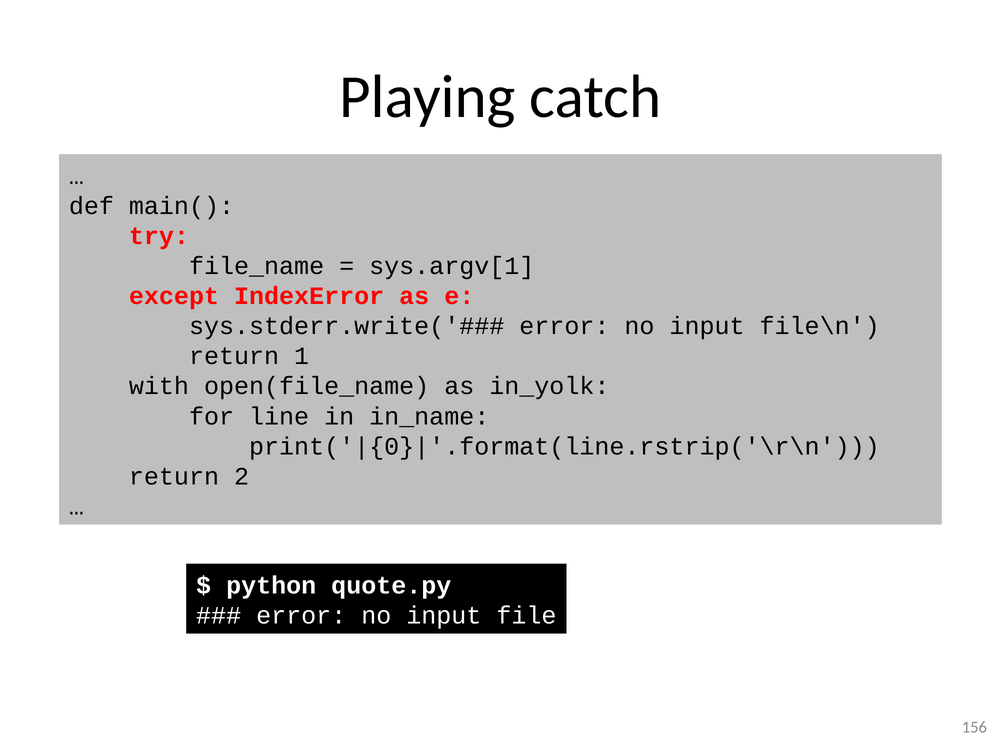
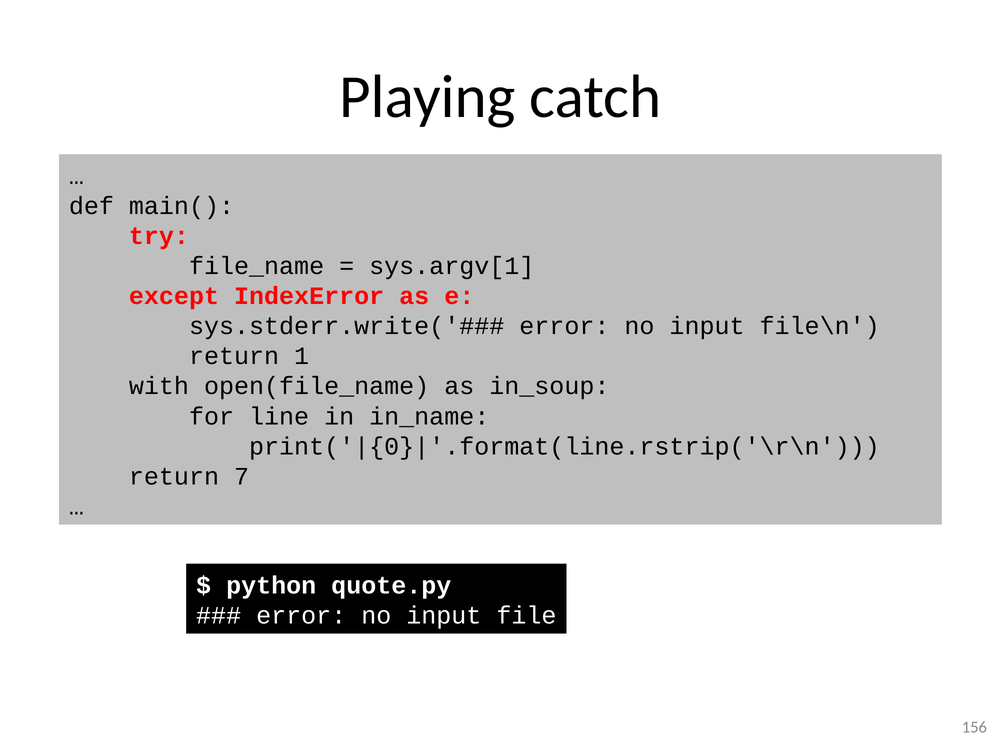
in_yolk: in_yolk -> in_soup (549, 386)
2: 2 -> 7 (242, 476)
